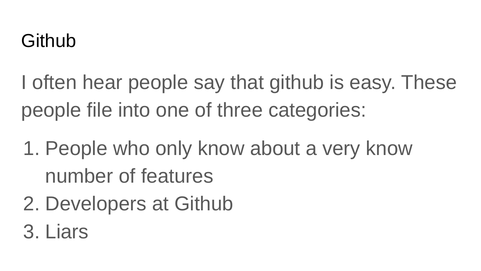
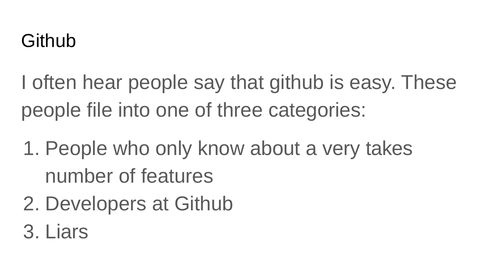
very know: know -> takes (389, 148)
